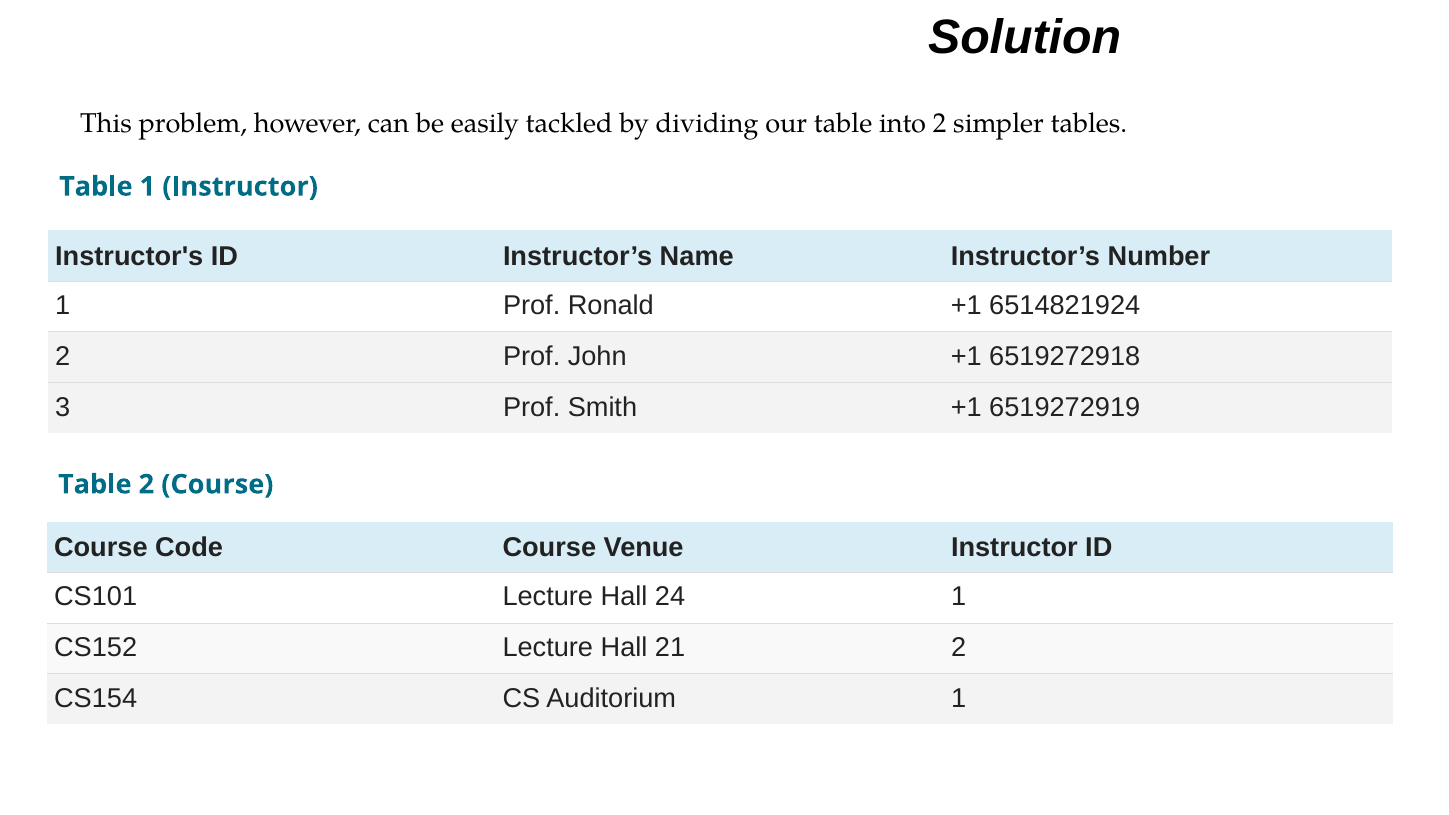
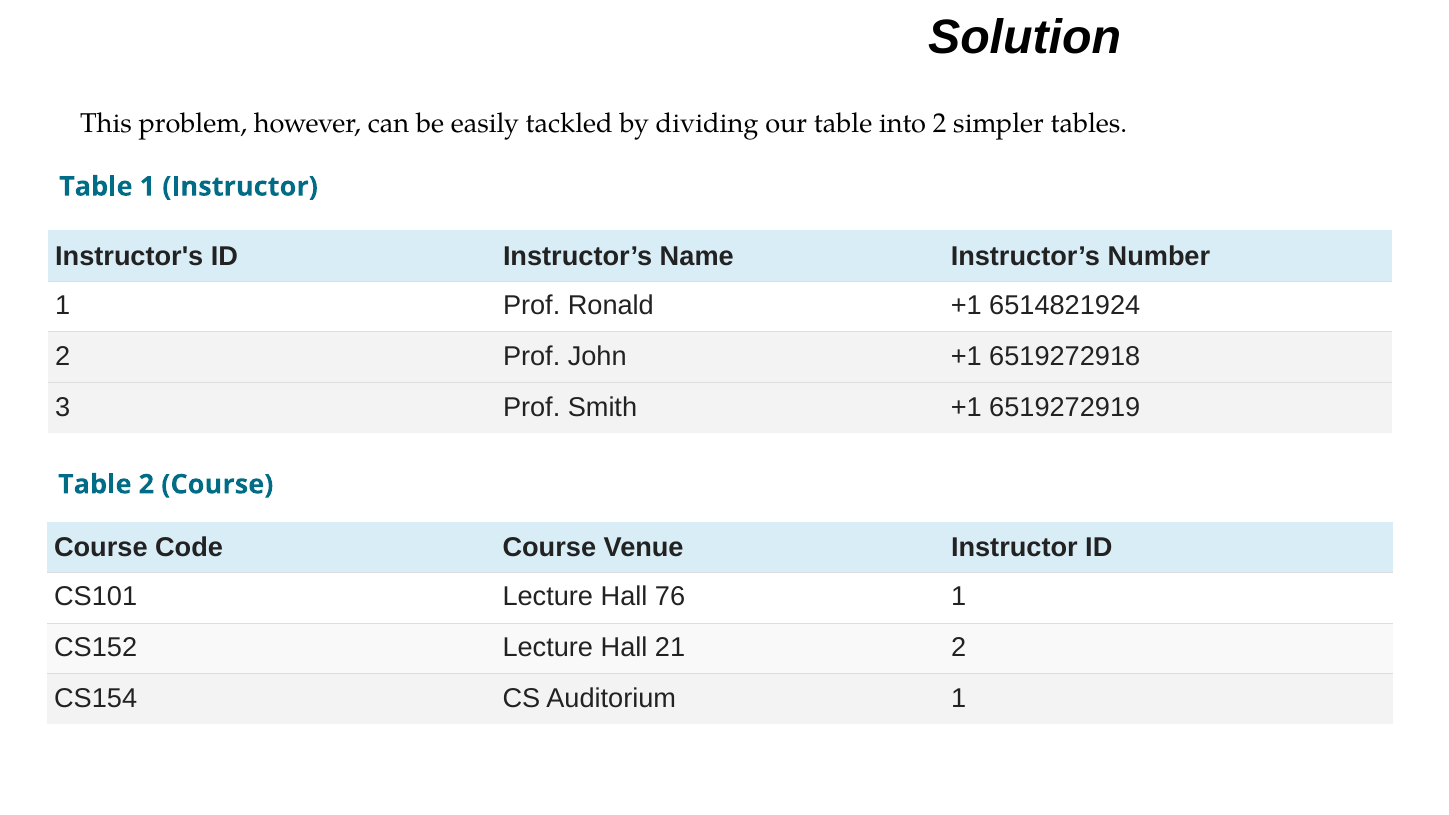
24: 24 -> 76 (670, 597)
